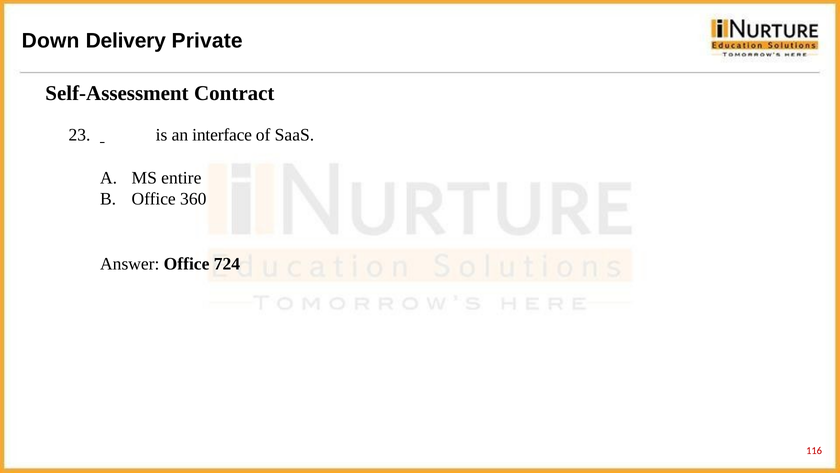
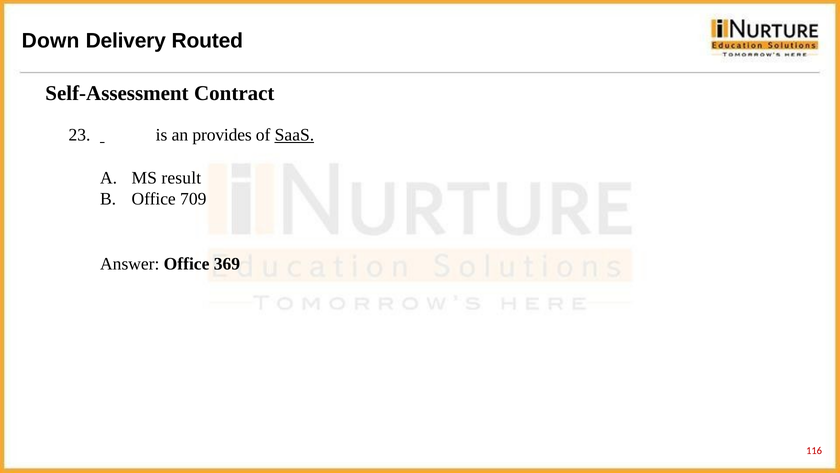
Private: Private -> Routed (207, 41)
interface: interface -> provides (222, 135)
SaaS underline: none -> present (294, 135)
entire: entire -> result (181, 178)
360: 360 -> 709 (193, 199)
724: 724 -> 369 (227, 264)
